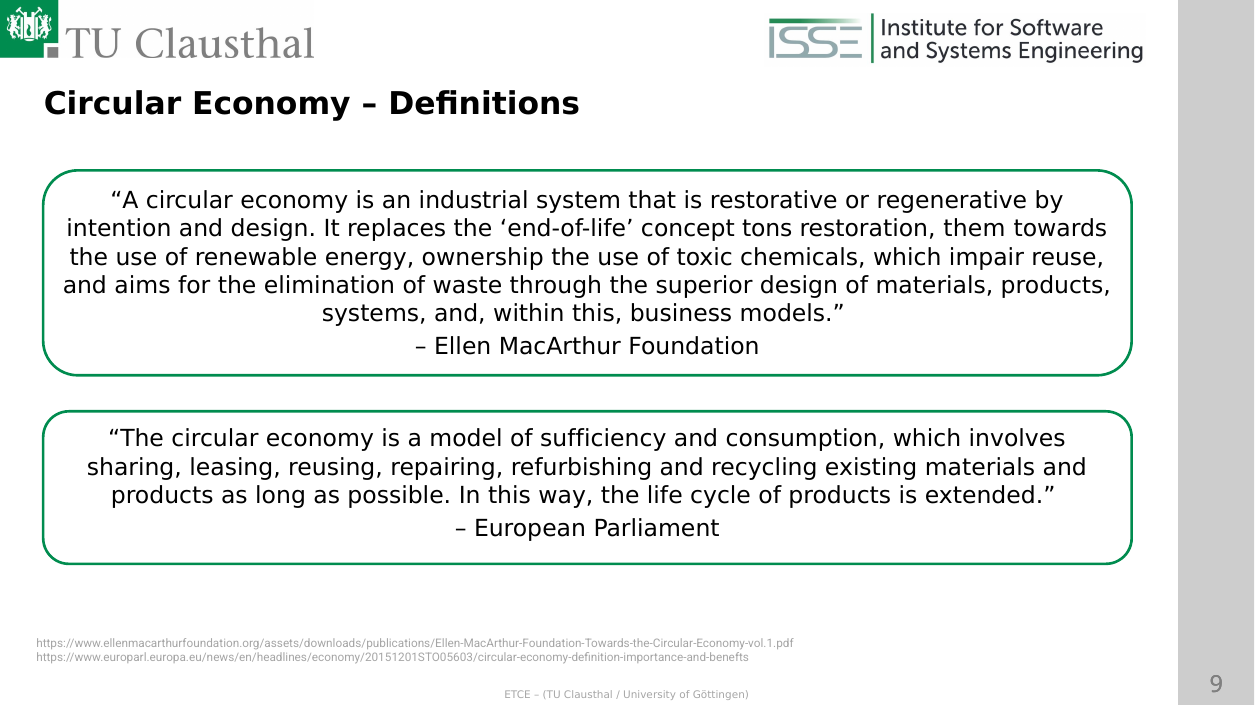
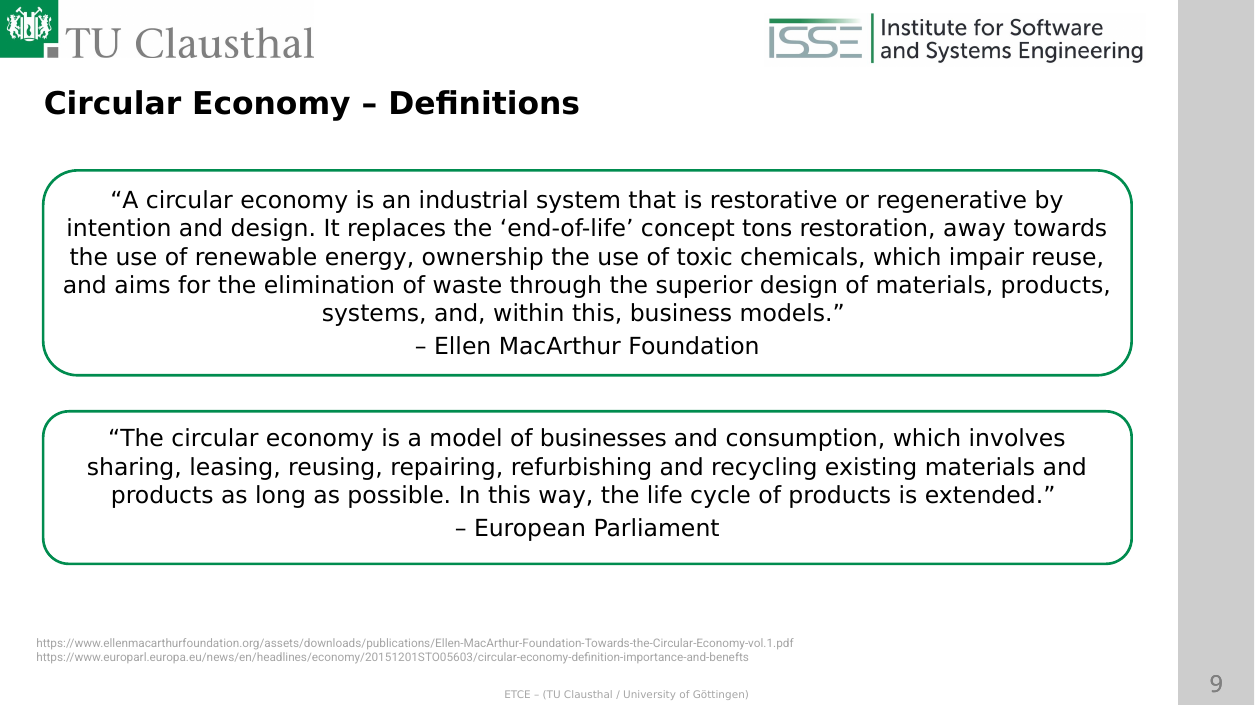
them: them -> away (975, 229)
sufficiency: sufficiency -> businesses (603, 439)
